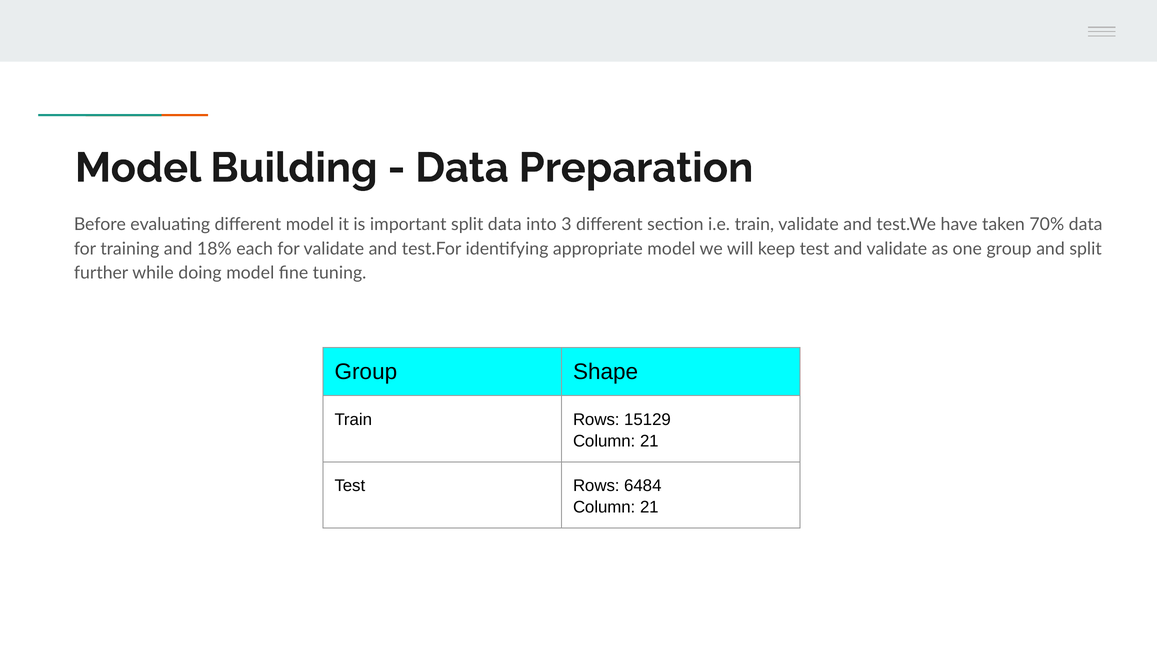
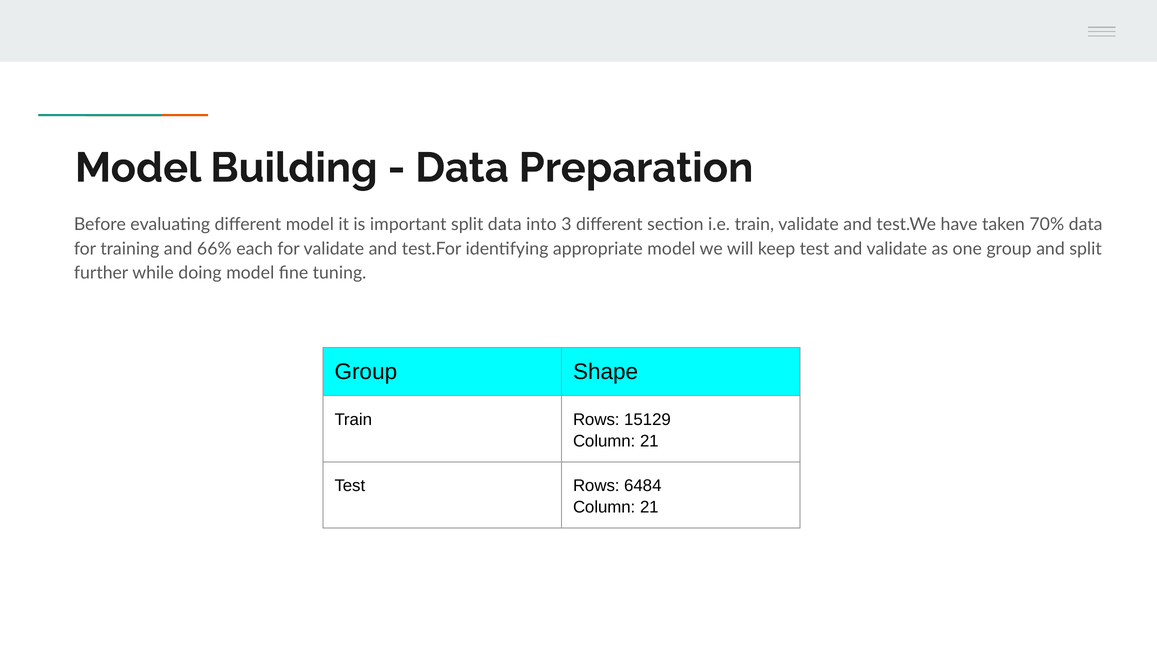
18%: 18% -> 66% (214, 249)
